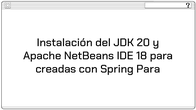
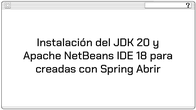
Spring Para: Para -> Abrir (148, 69)
